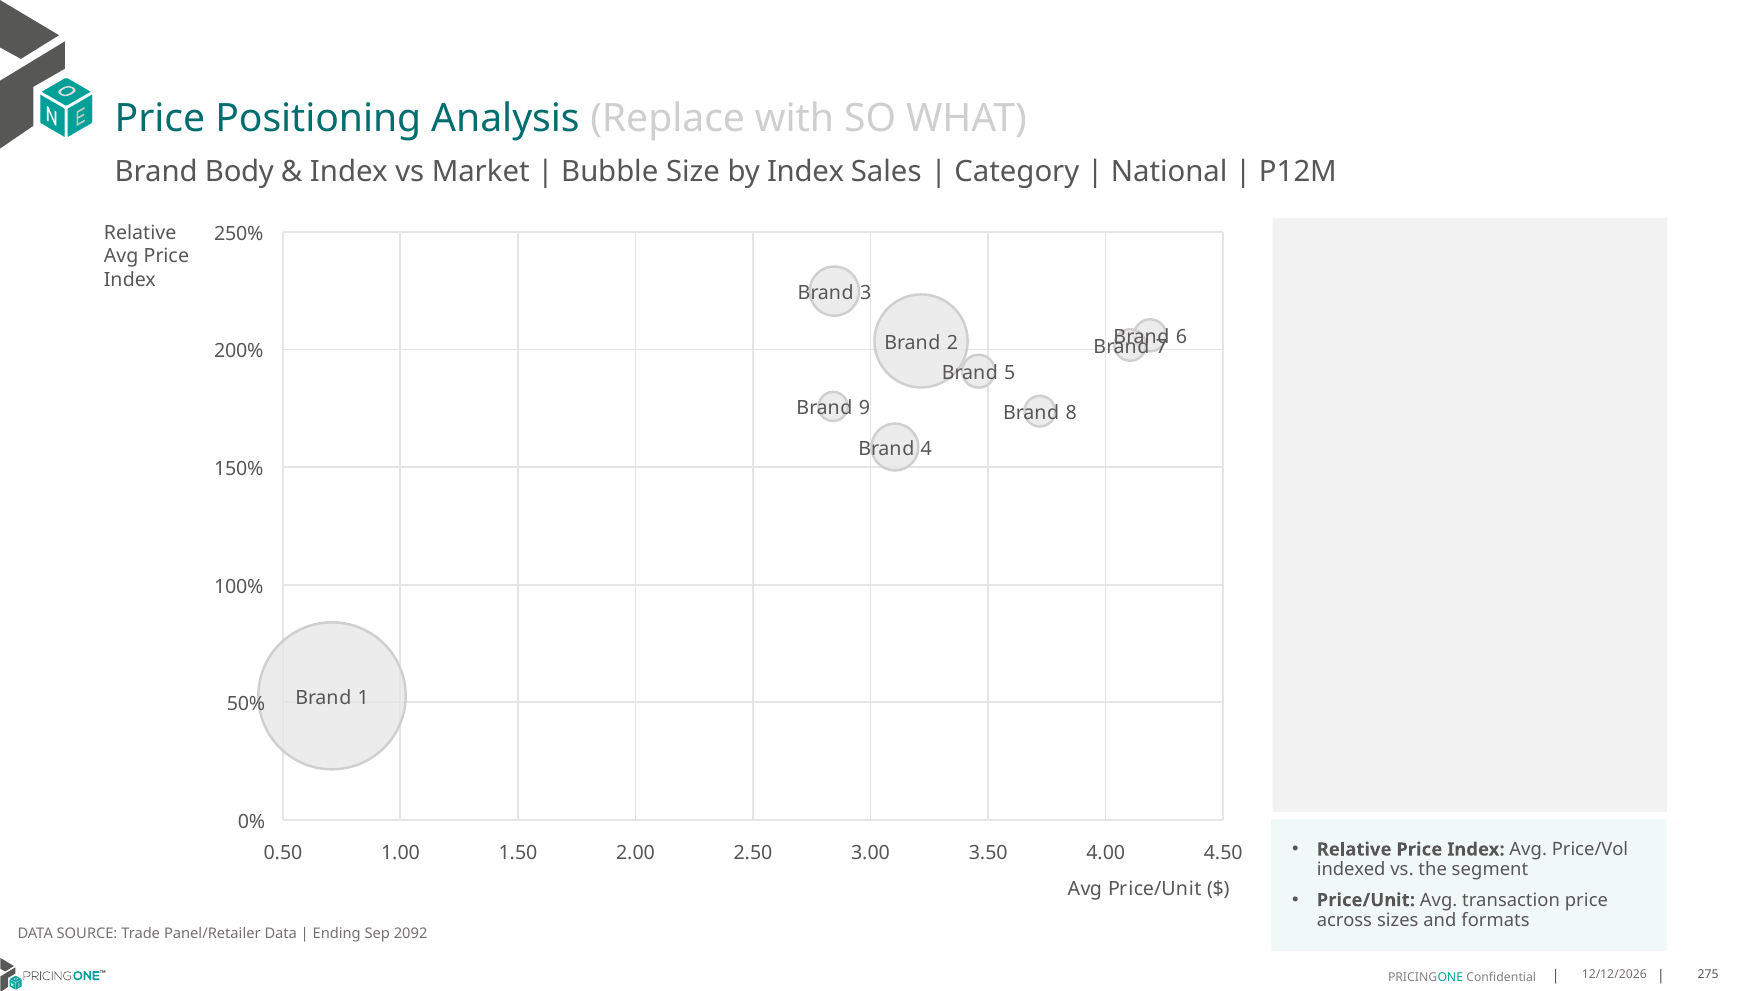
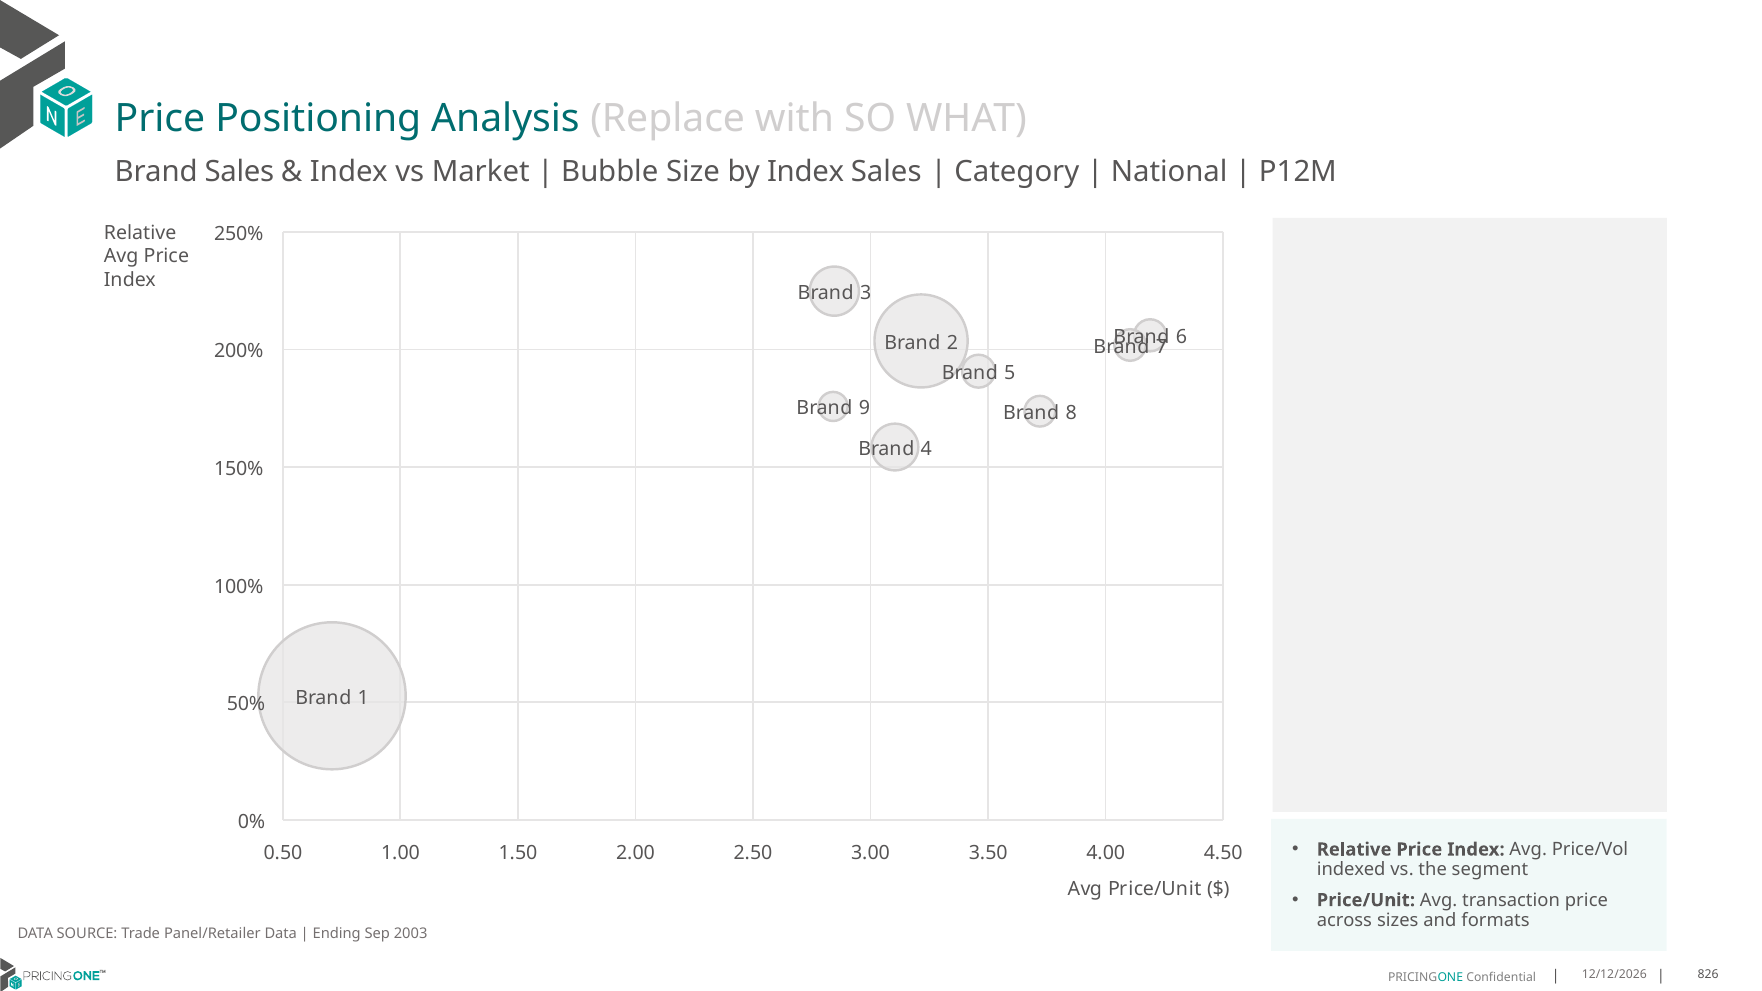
Brand Body: Body -> Sales (239, 172)
2092: 2092 -> 2003 (411, 934)
275: 275 -> 826 (1708, 975)
